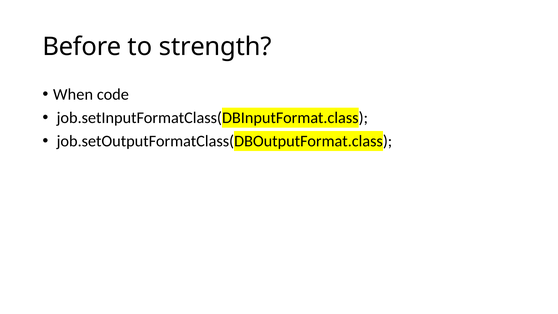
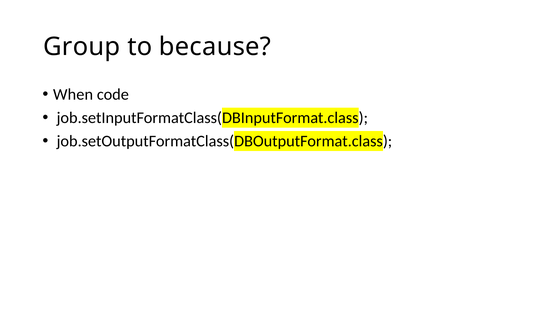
Before: Before -> Group (82, 47)
strength: strength -> because (215, 47)
